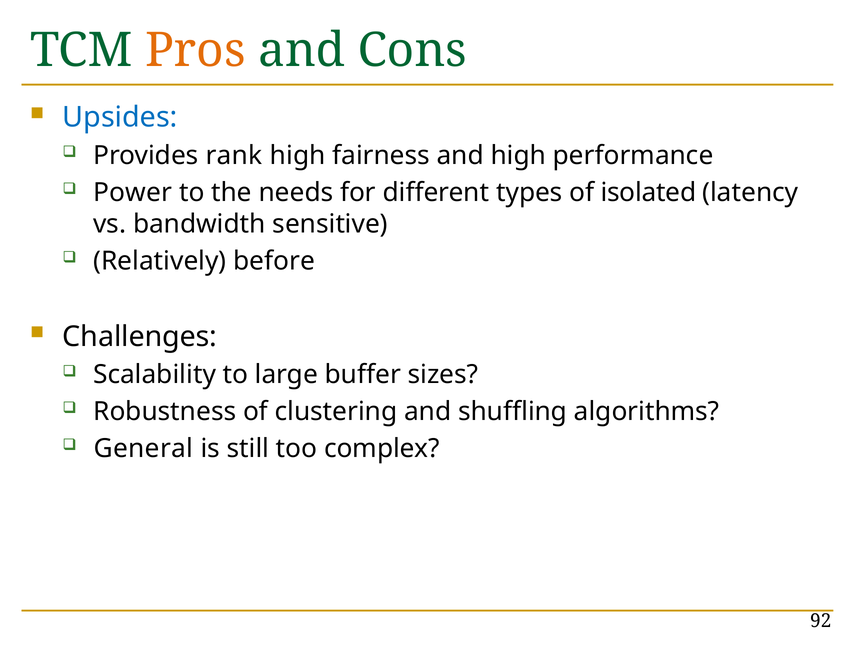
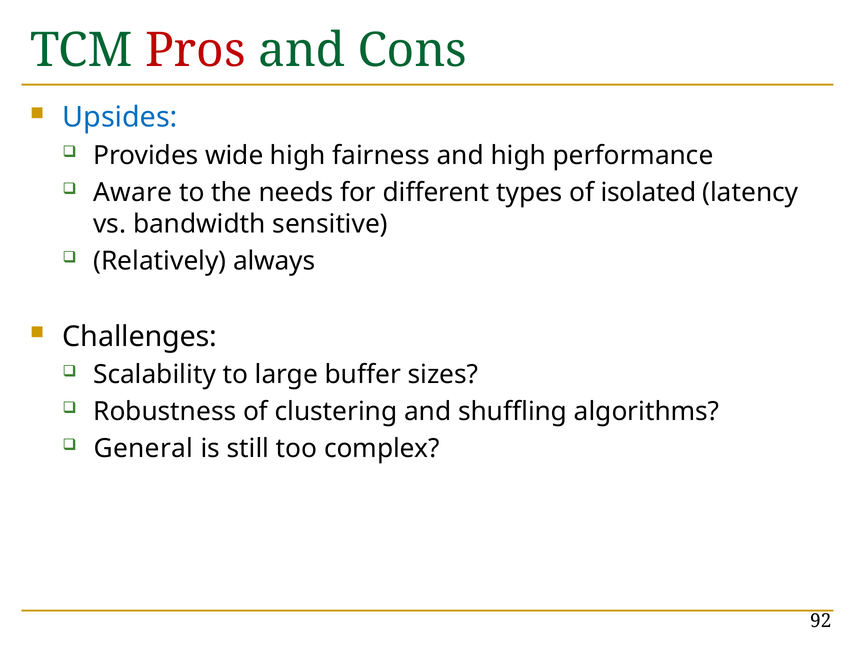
Pros colour: orange -> red (195, 51)
rank: rank -> wide (234, 156)
Power: Power -> Aware (133, 193)
before: before -> always (274, 261)
